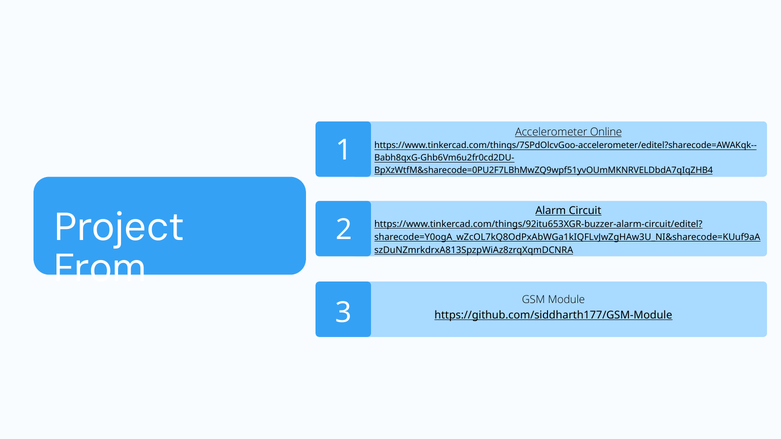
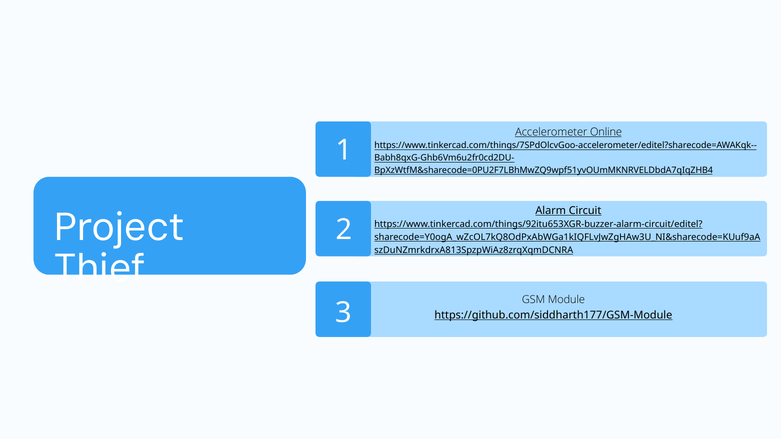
From: From -> Thief (100, 268)
